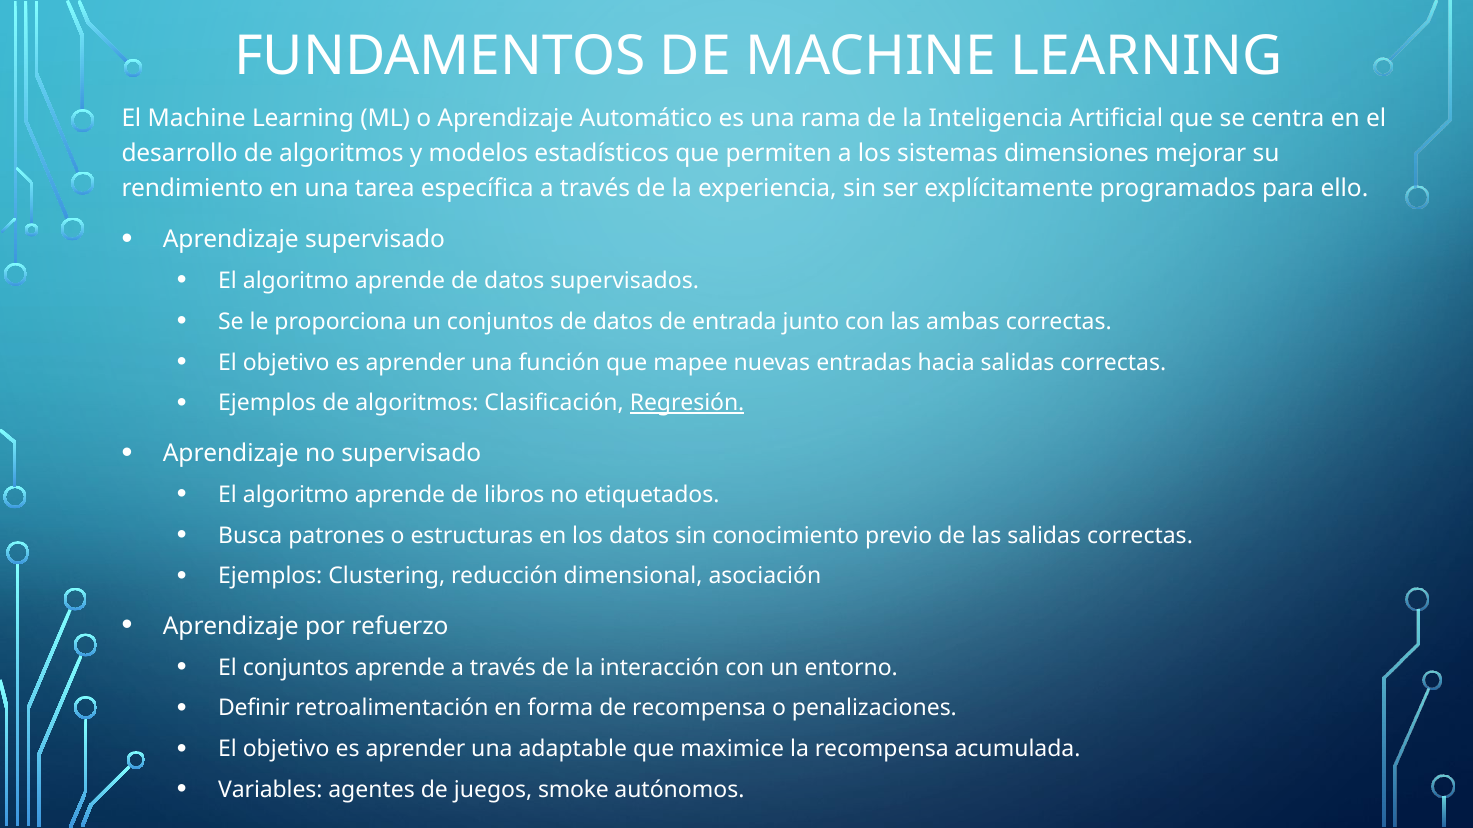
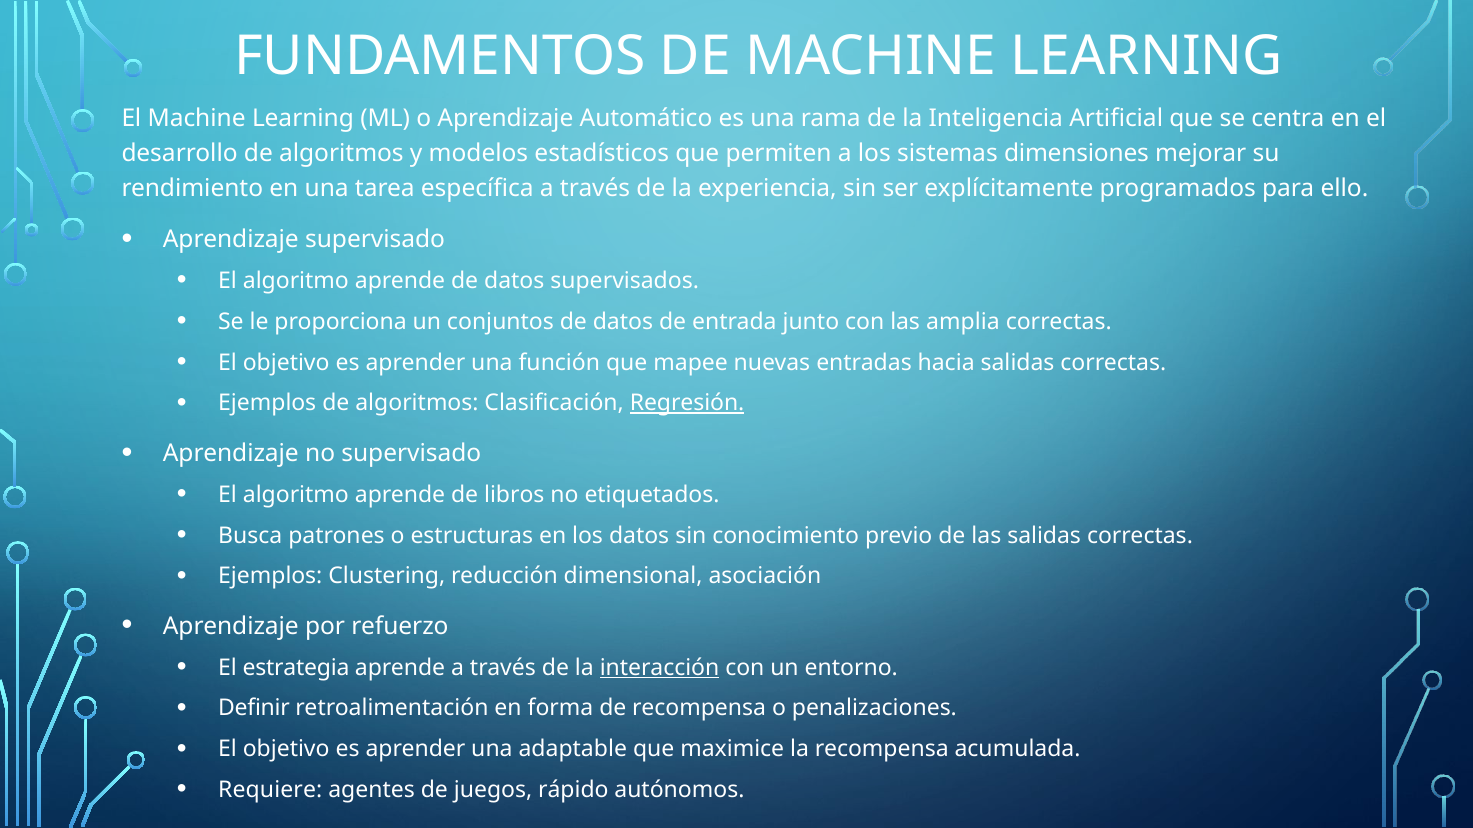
ambas: ambas -> amplia (963, 322)
El conjuntos: conjuntos -> estrategia (296, 668)
interacción underline: none -> present (660, 668)
Variables: Variables -> Requiere (270, 790)
smoke: smoke -> rápido (573, 790)
